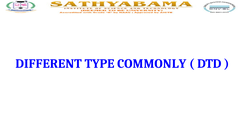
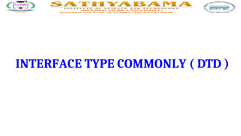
DIFFERENT: DIFFERENT -> INTERFACE (49, 63)
